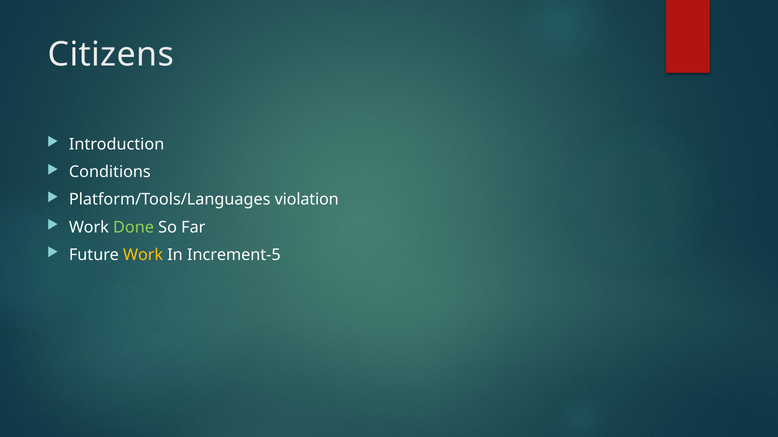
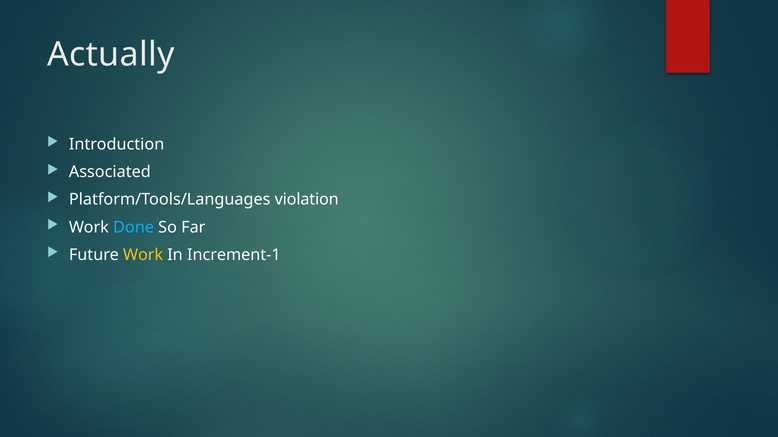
Citizens: Citizens -> Actually (111, 55)
Conditions: Conditions -> Associated (110, 172)
Done colour: light green -> light blue (134, 227)
Increment-5: Increment-5 -> Increment-1 (234, 255)
